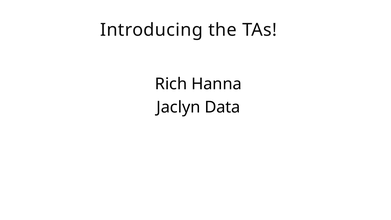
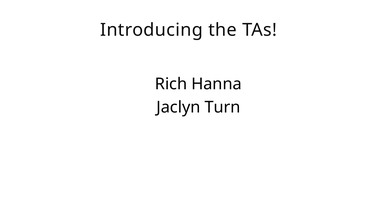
Data: Data -> Turn (222, 107)
